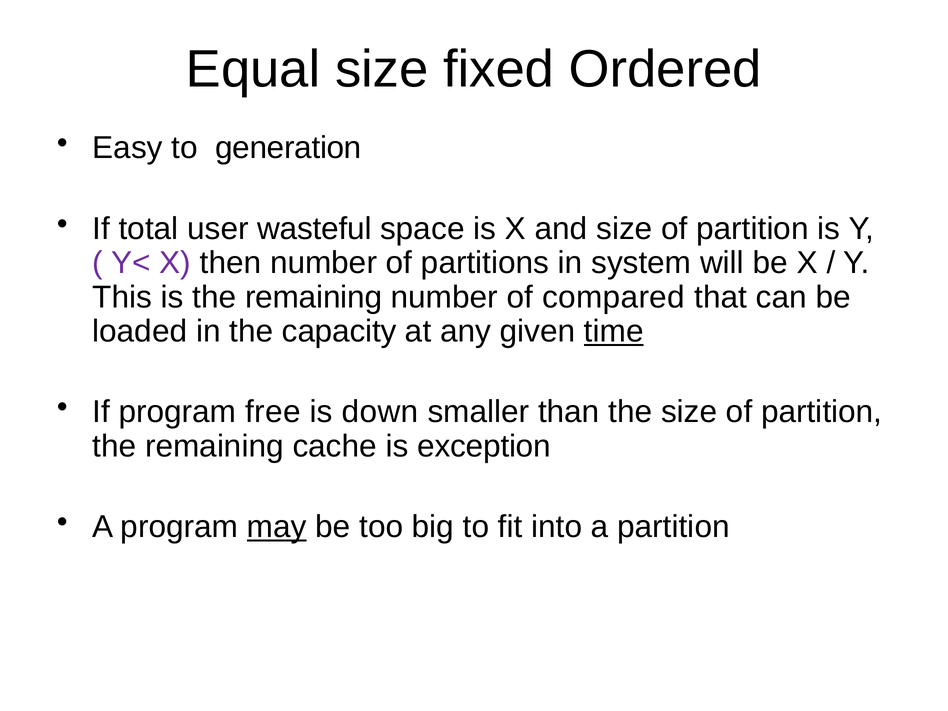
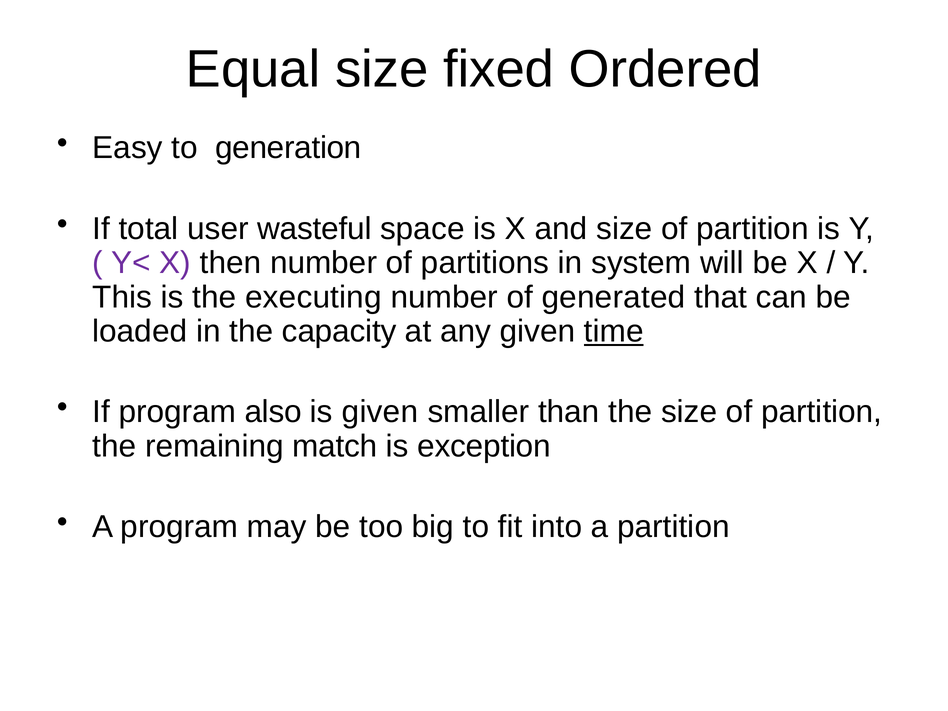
is the remaining: remaining -> executing (313, 297)
compared: compared -> generated (614, 297)
free: free -> also (273, 412)
is down: down -> given (380, 412)
cache: cache -> match (335, 446)
may underline: present -> none (277, 527)
